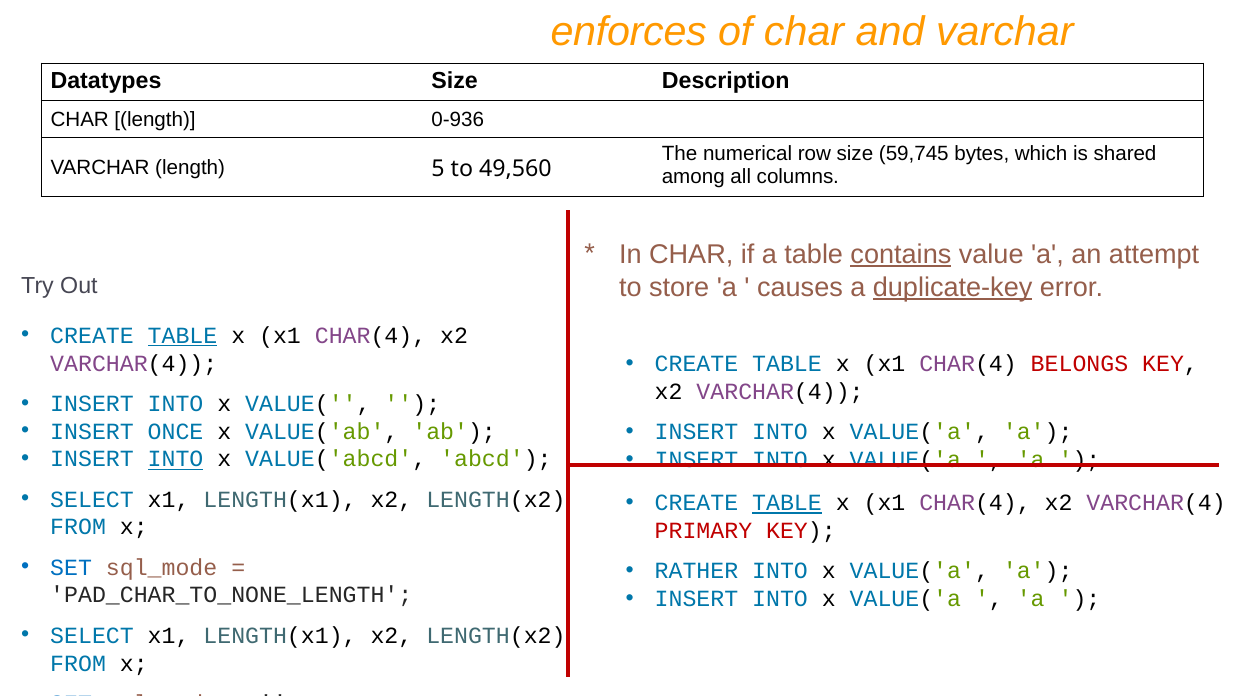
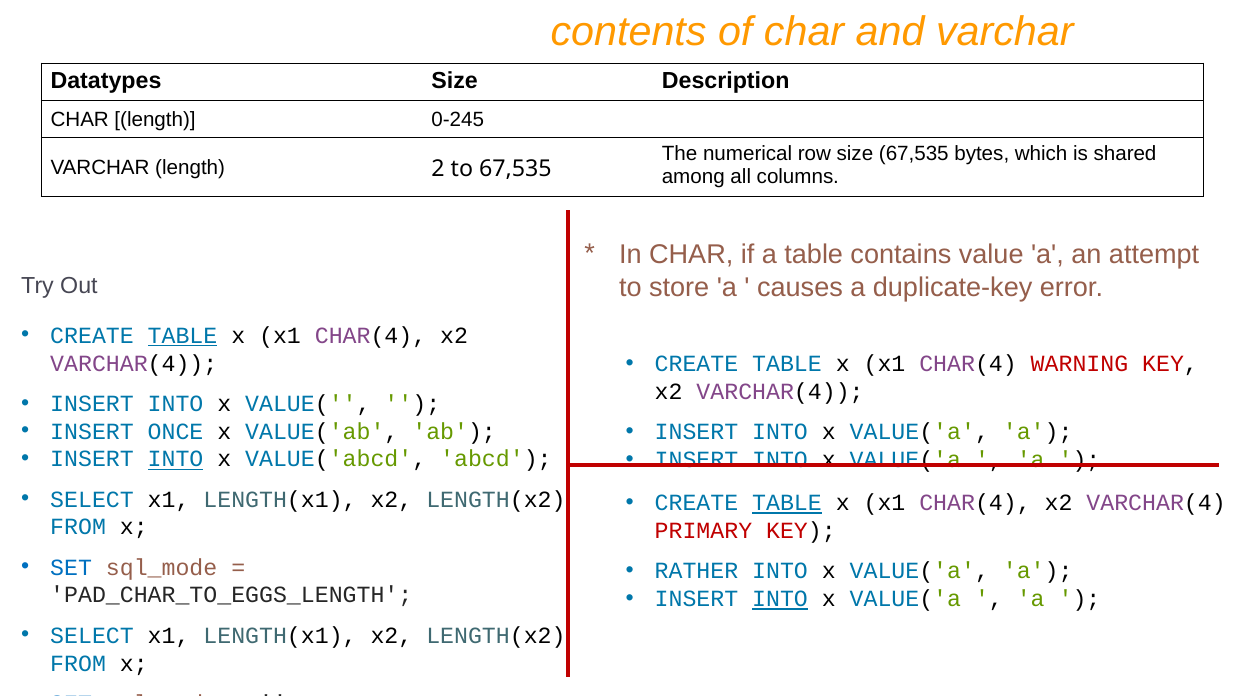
enforces: enforces -> contents (629, 32)
0-936: 0-936 -> 0-245 (458, 119)
size 59,745: 59,745 -> 67,535 (914, 154)
5: 5 -> 2 (438, 169)
to 49,560: 49,560 -> 67,535 (515, 169)
contains underline: present -> none (901, 255)
duplicate-key underline: present -> none (953, 287)
BELONGS: BELONGS -> WARNING (1079, 364)
PAD_CHAR_TO_NONE_LENGTH: PAD_CHAR_TO_NONE_LENGTH -> PAD_CHAR_TO_EGGS_LENGTH (231, 596)
INTO underline: none -> present (780, 599)
